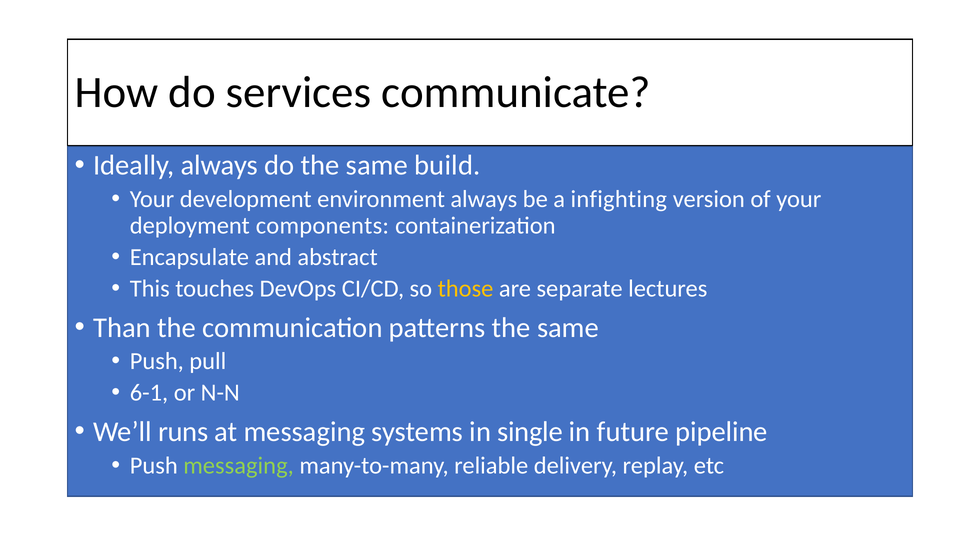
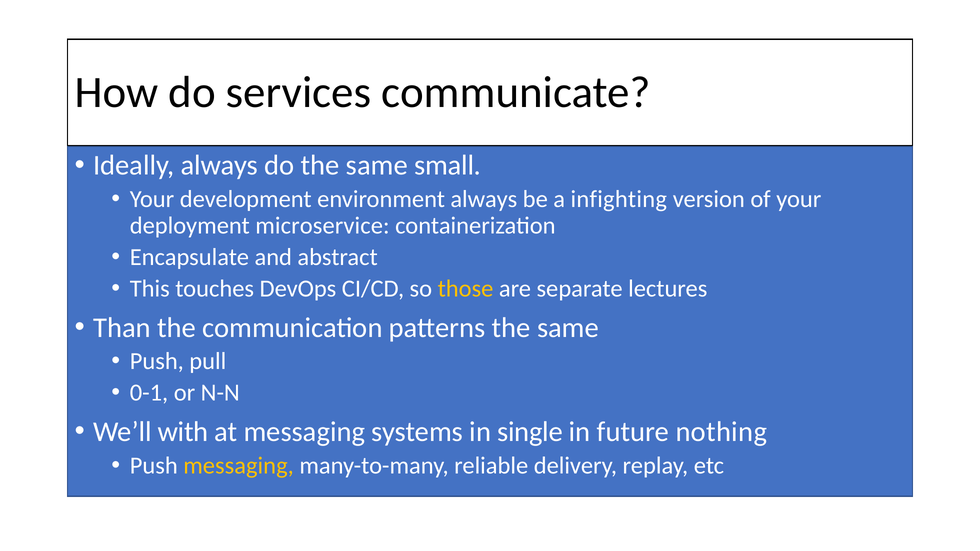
build: build -> small (448, 166)
components: components -> microservice (322, 226)
6-1: 6-1 -> 0-1 (149, 393)
runs: runs -> with (183, 432)
pipeline: pipeline -> nothing (721, 432)
messaging colour: light green -> yellow (239, 466)
